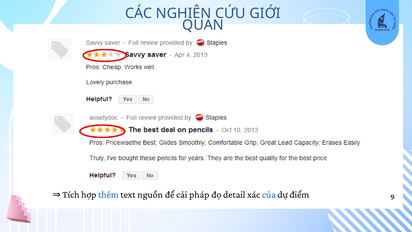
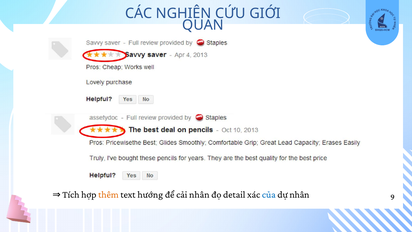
thêm colour: blue -> orange (108, 194)
nguồn: nguồn -> hướng (150, 194)
cải pháp: pháp -> nhân (199, 194)
dự điểm: điểm -> nhân (299, 194)
